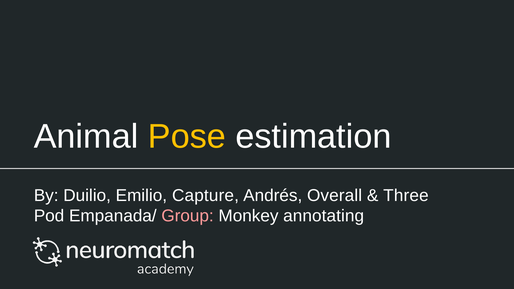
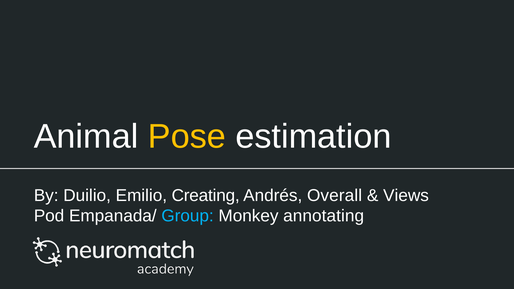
Capture: Capture -> Creating (206, 196)
Three: Three -> Views (406, 196)
Group colour: pink -> light blue (188, 216)
